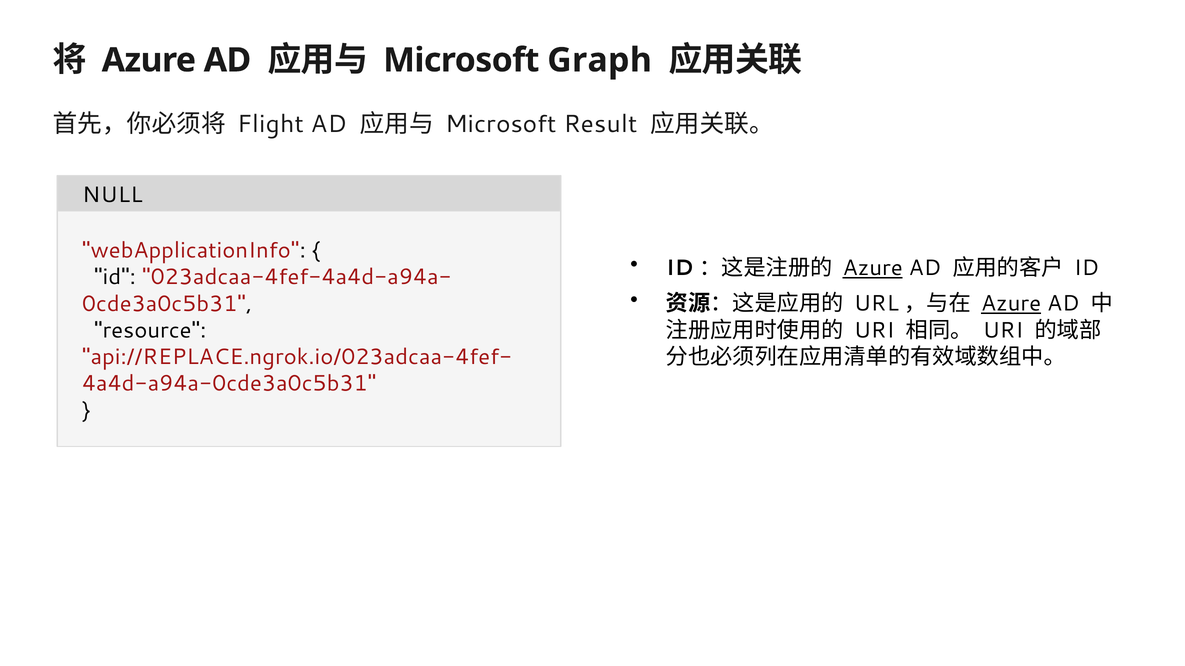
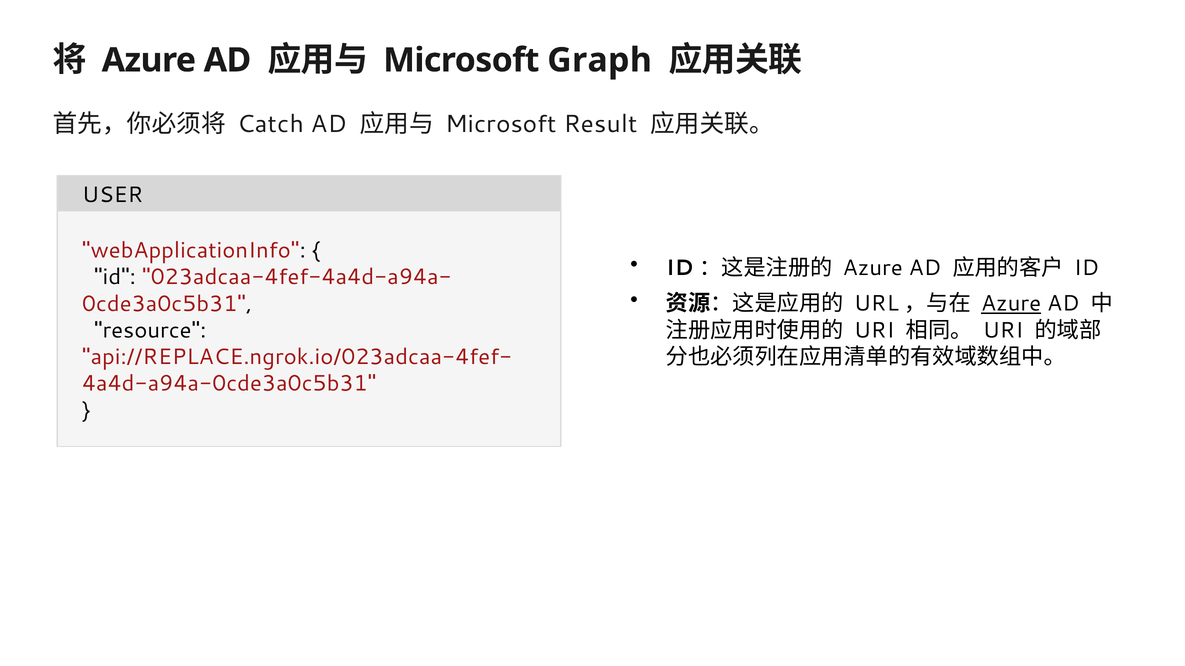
Flight: Flight -> Catch (271, 124)
NULL: NULL -> USER (113, 195)
Azure underline: present -> none (873, 268)
